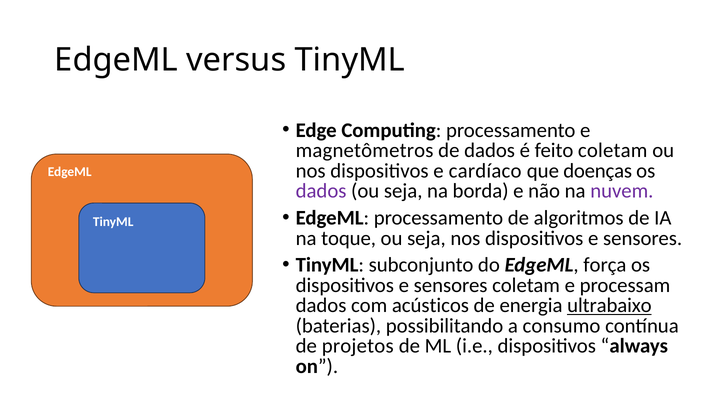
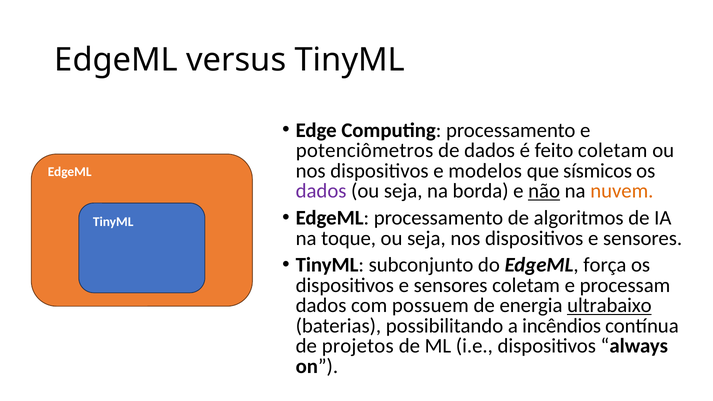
magnetômetros: magnetômetros -> potenciômetros (365, 151)
cardíaco: cardíaco -> modelos (485, 171)
doenças: doenças -> sísmicos (598, 171)
não underline: none -> present (544, 191)
nuvem colour: purple -> orange (622, 191)
acústicos: acústicos -> possuem (430, 306)
consumo: consumo -> incêndios (562, 326)
